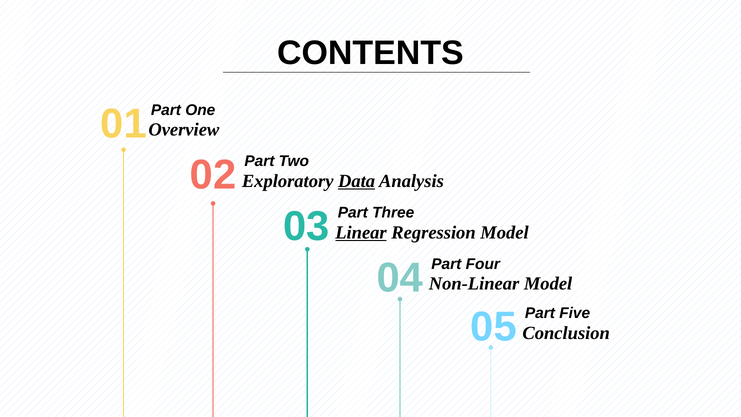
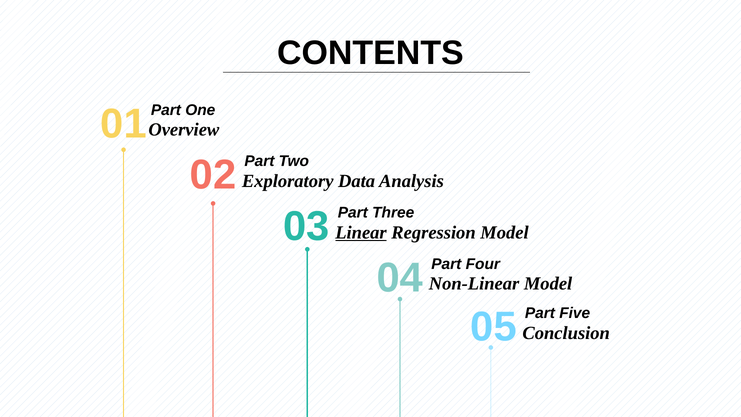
Data underline: present -> none (357, 181)
